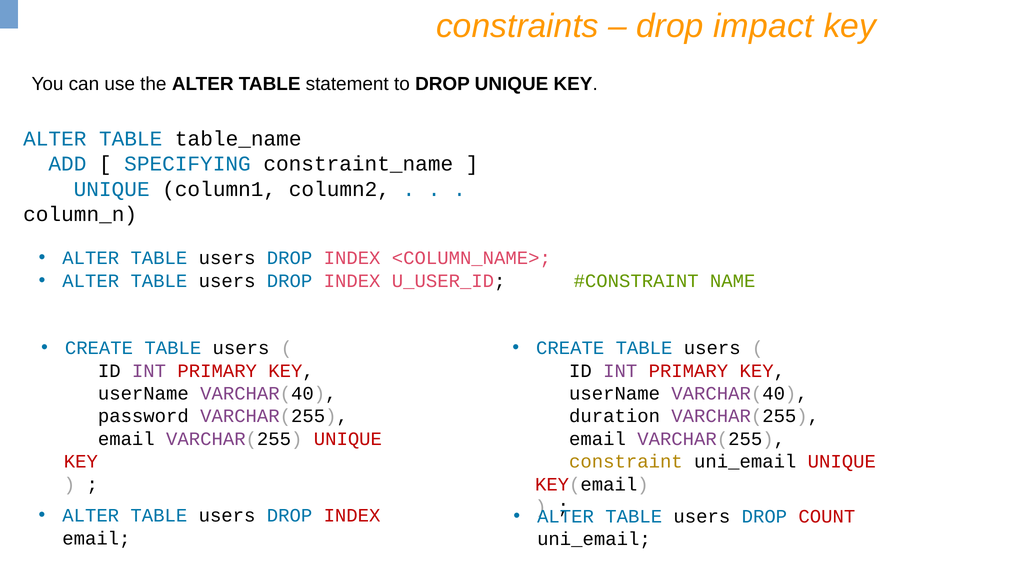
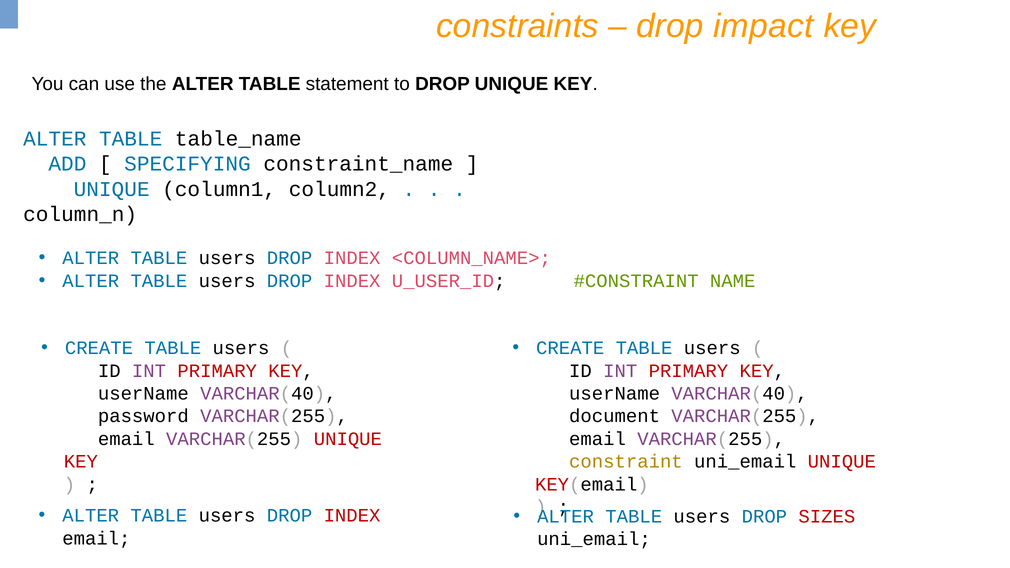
duration: duration -> document (615, 416)
COUNT: COUNT -> SIZES (827, 516)
